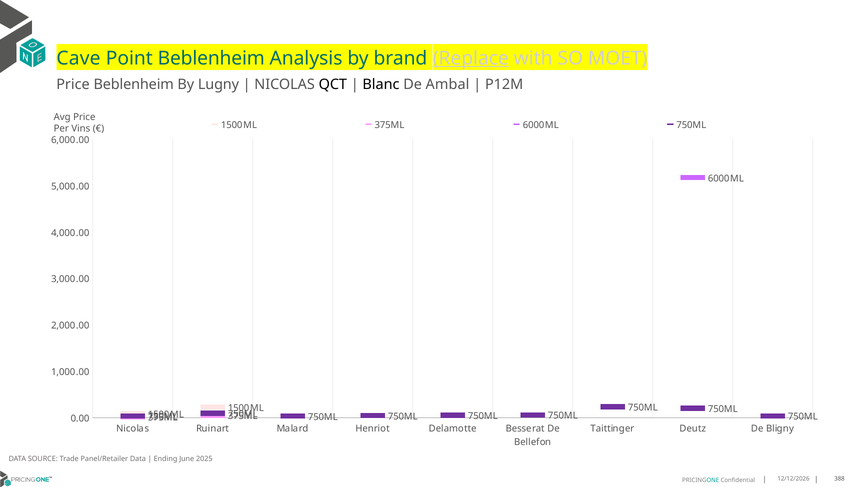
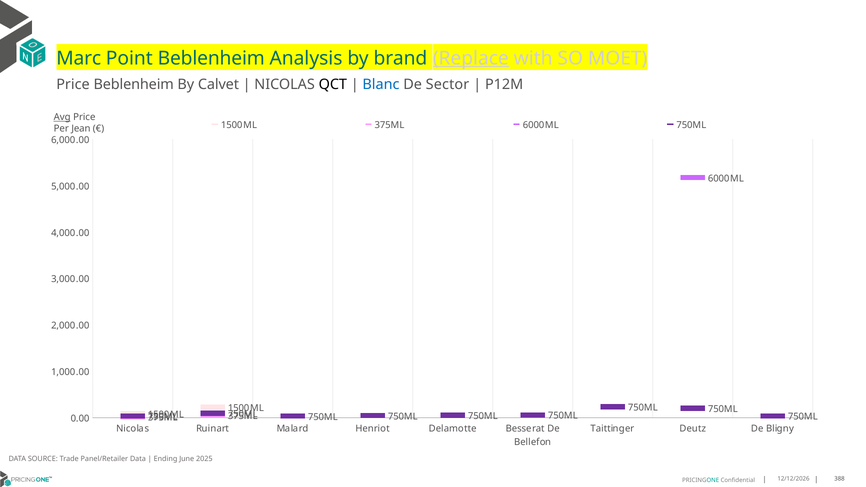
Cave: Cave -> Marc (79, 58)
Lugny: Lugny -> Calvet (218, 84)
Blanc colour: black -> blue (381, 84)
Ambal: Ambal -> Sector (448, 84)
Avg underline: none -> present (62, 117)
Vins: Vins -> Jean (81, 129)
